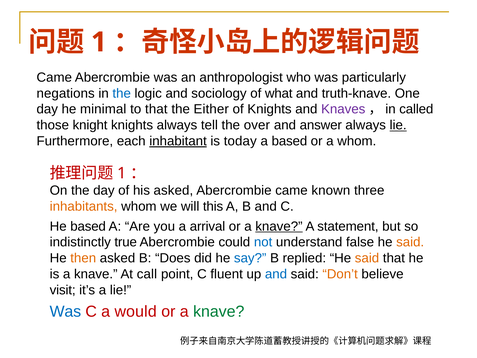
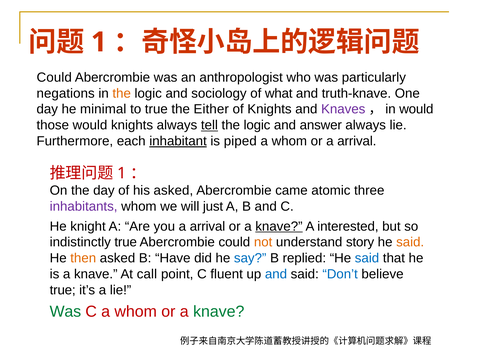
Came: Came -> Could (54, 77)
the colour: blue -> orange (122, 93)
to that: that -> true (156, 109)
called: called -> would (416, 109)
those knight: knight -> would (90, 125)
tell underline: none -> present (209, 125)
over: over -> logic (257, 125)
lie underline: present -> none (398, 125)
today: today -> piped (240, 141)
based: based -> whom (289, 141)
or a whom: whom -> arrival (357, 141)
known: known -> atomic (331, 190)
inhabitants colour: orange -> purple (84, 206)
this: this -> just (213, 206)
He based: based -> knight (88, 226)
statement: statement -> interested (348, 226)
not colour: blue -> orange (263, 242)
false: false -> story (360, 242)
Does: Does -> Have (173, 258)
said colour: orange -> blue (367, 258)
Don’t colour: orange -> blue (340, 274)
visit: visit -> true (63, 290)
Was colour: blue -> green (65, 311)
C a would: would -> whom (136, 311)
